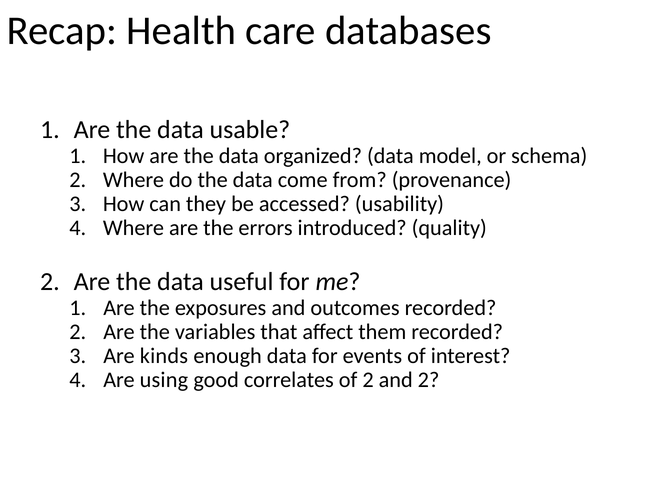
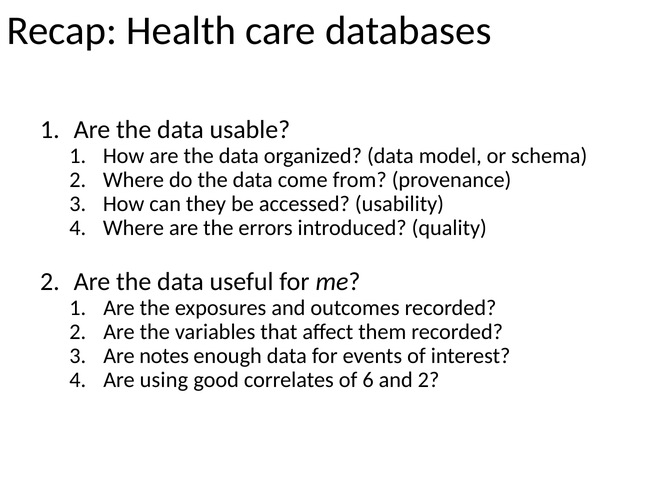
kinds: kinds -> notes (164, 356)
of 2: 2 -> 6 (368, 380)
